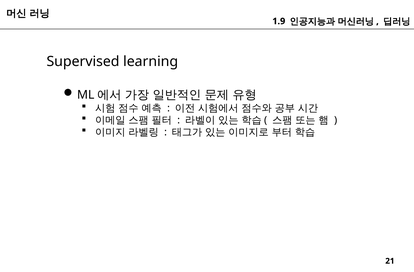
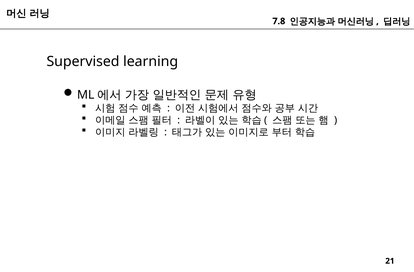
1.9: 1.9 -> 7.8 (279, 21)
